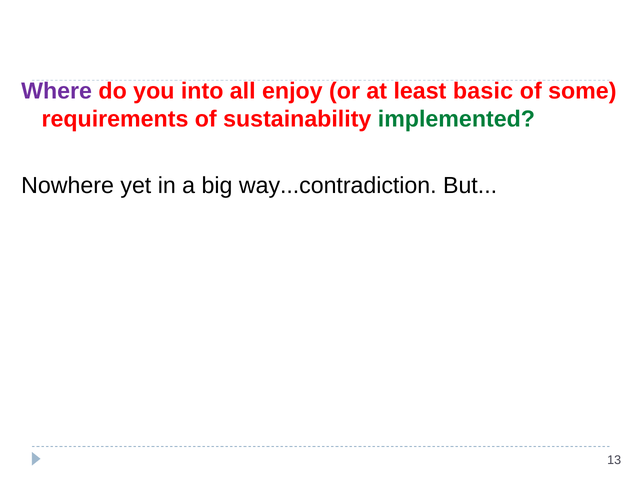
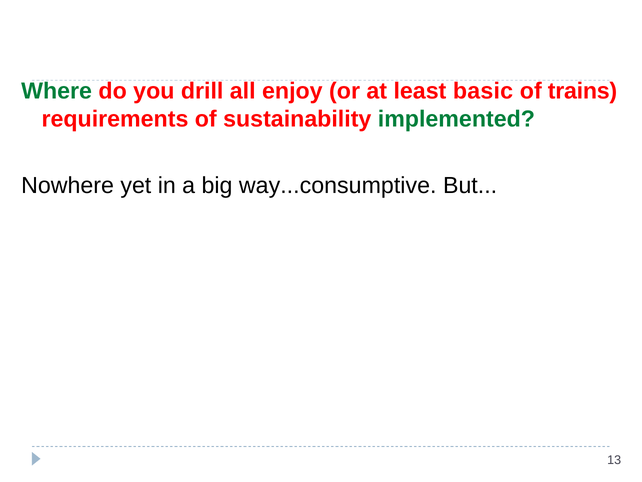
Where colour: purple -> green (57, 91)
into: into -> drill (202, 91)
some: some -> trains (582, 91)
way...contradiction: way...contradiction -> way...consumptive (338, 185)
